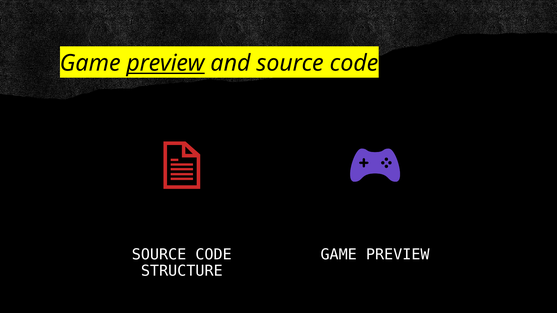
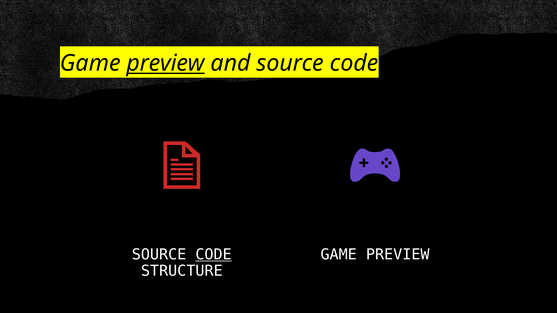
CODE underline: none -> present (214, 255)
